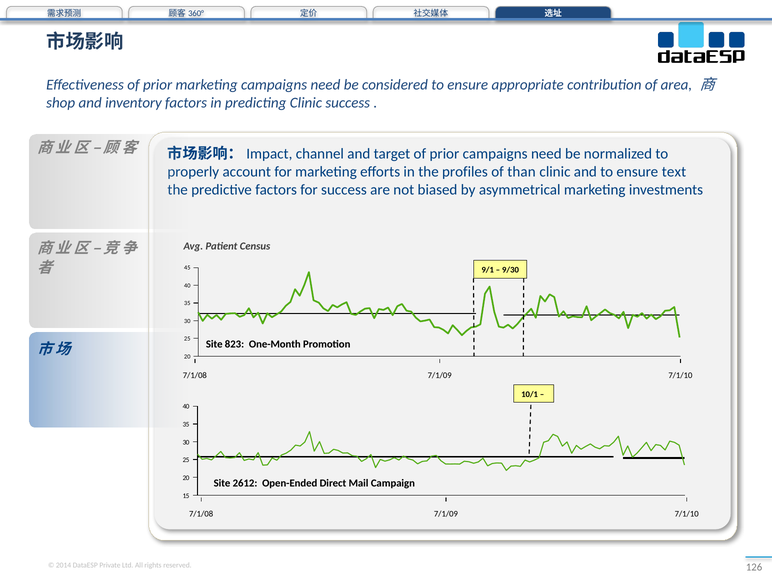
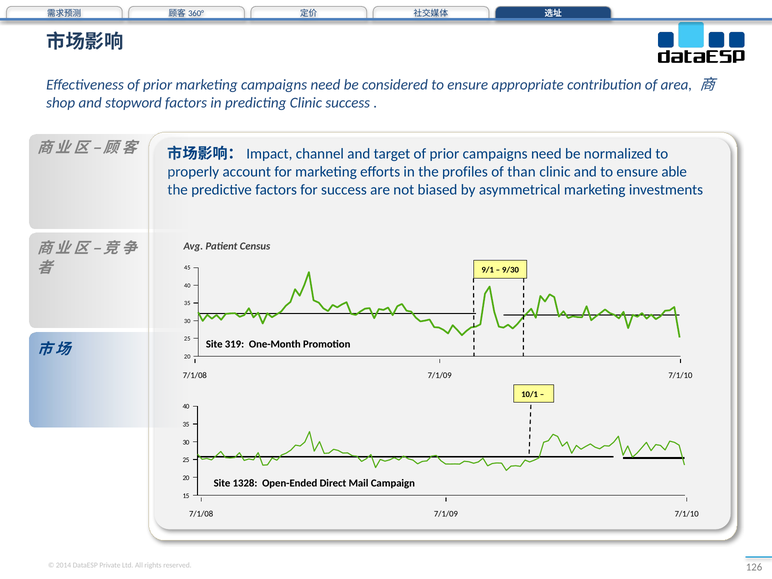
inventory: inventory -> stopword (133, 103)
text: text -> able (674, 172)
823: 823 -> 319 (234, 344)
2612: 2612 -> 1328 (245, 483)
